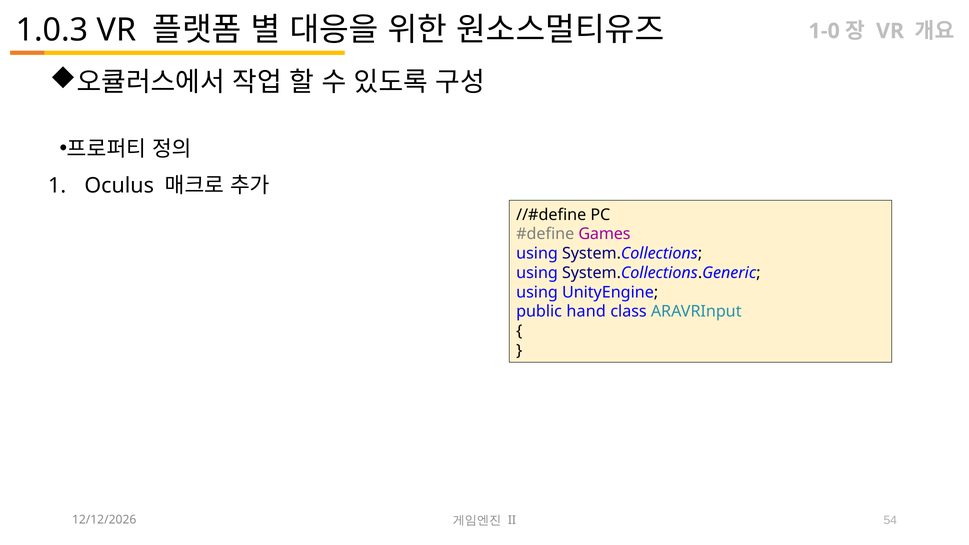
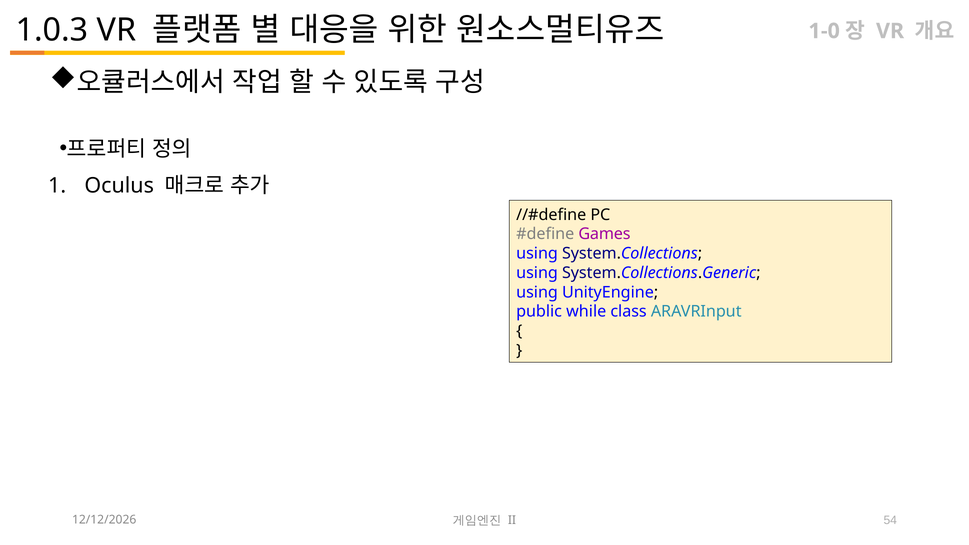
hand: hand -> while (586, 312)
